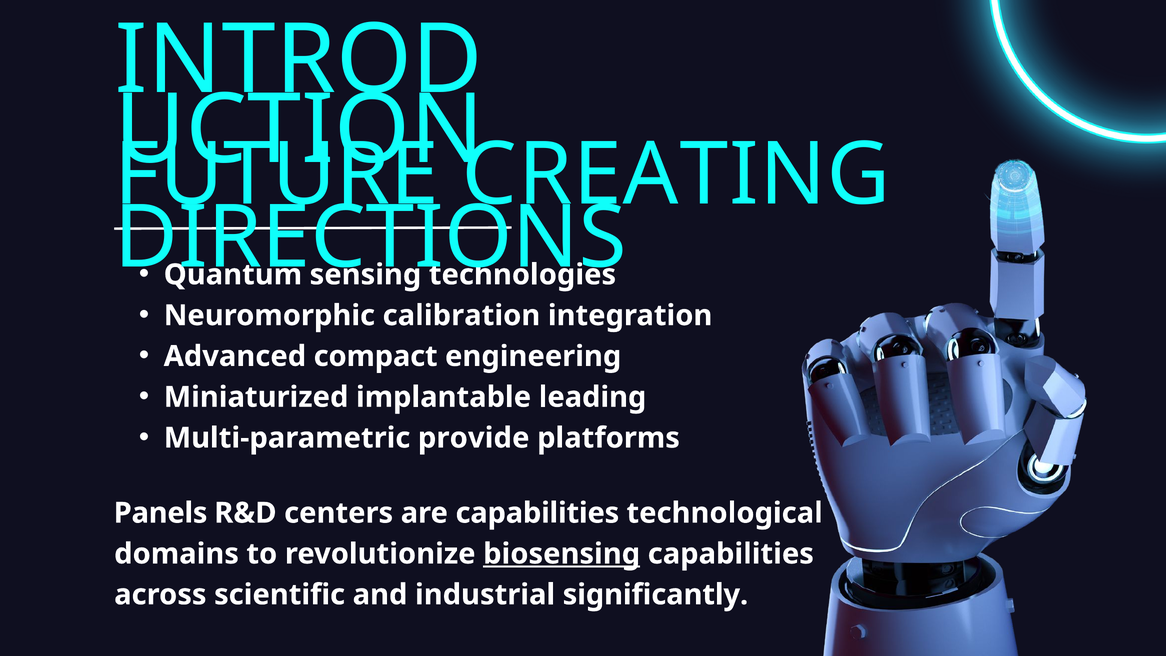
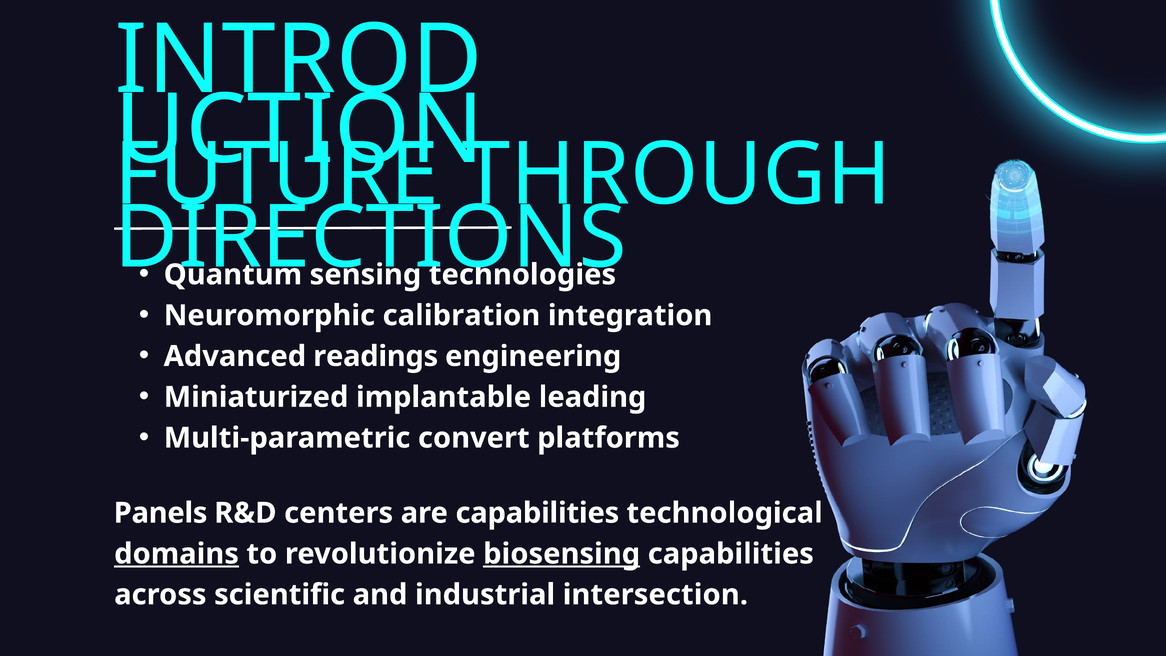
CREATING: CREATING -> THROUGH (677, 175)
compact: compact -> readings (376, 356)
provide: provide -> convert (474, 438)
domains underline: none -> present (177, 554)
significantly: significantly -> intersection (655, 595)
